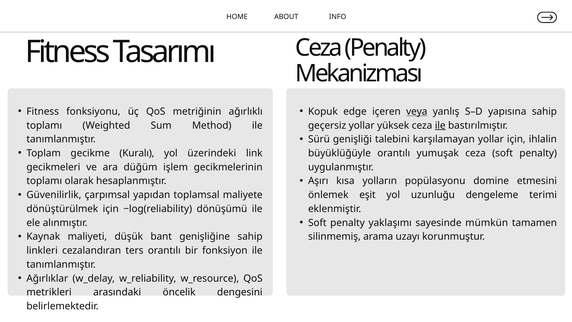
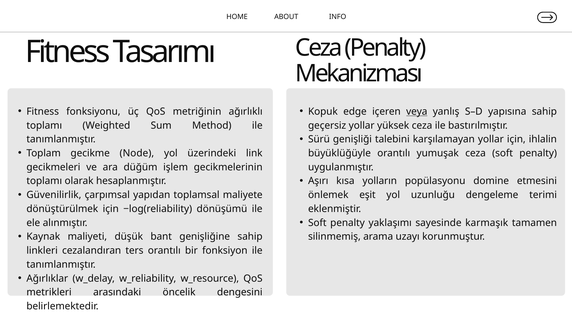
ile underline: present -> none (440, 125)
Kuralı: Kuralı -> Node (137, 153)
mümkün: mümkün -> karmaşık (487, 223)
